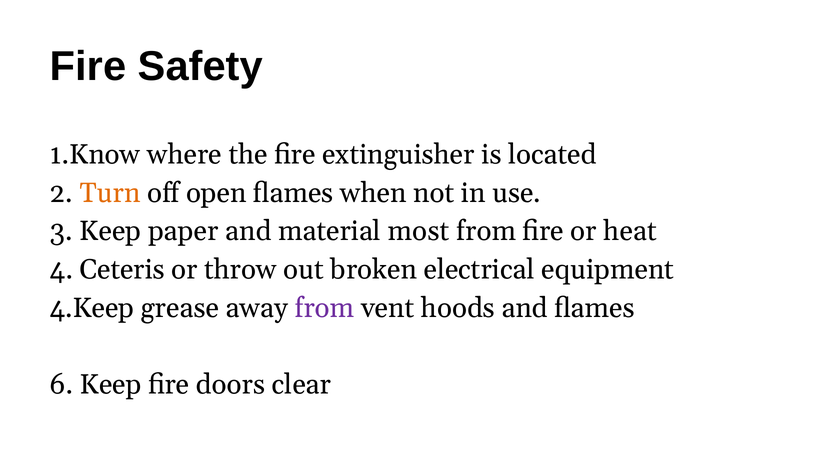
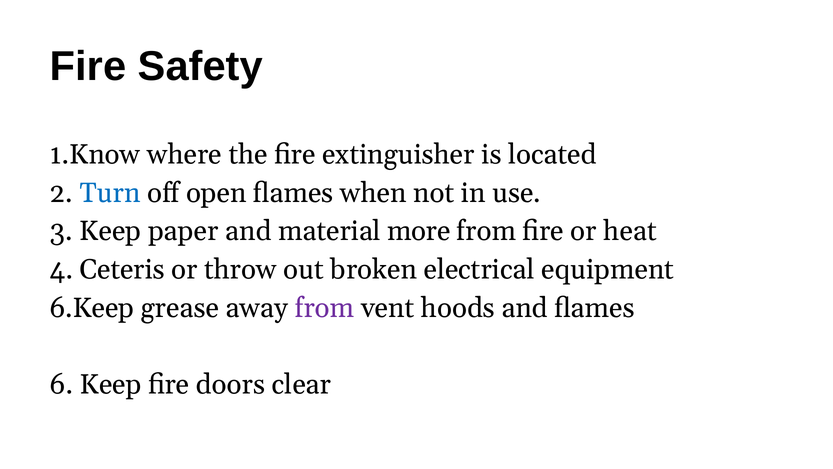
Turn colour: orange -> blue (110, 193)
most: most -> more (419, 231)
4.Keep: 4.Keep -> 6.Keep (92, 308)
